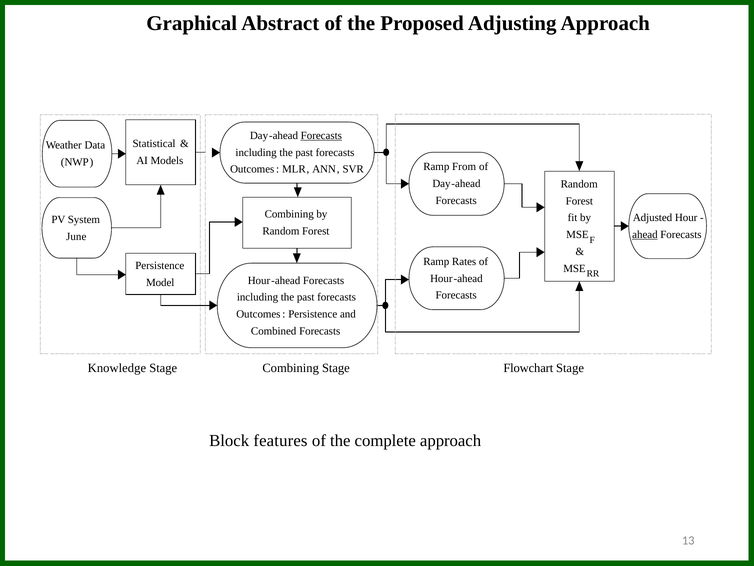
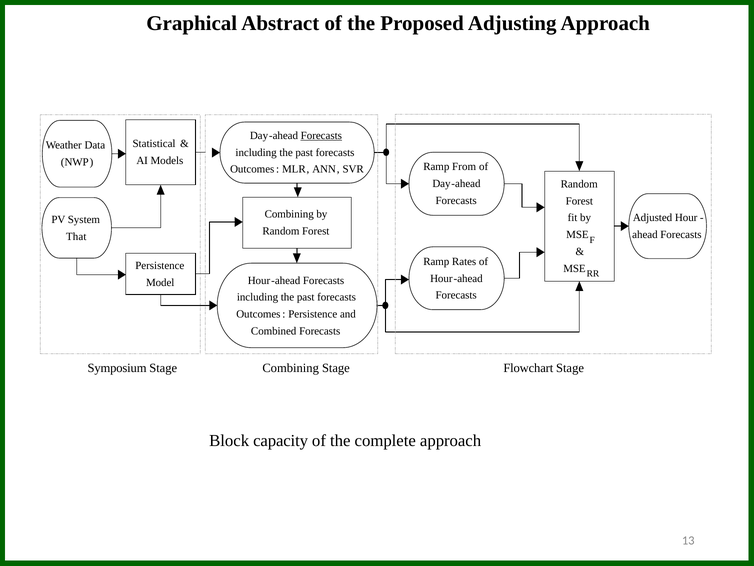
ahead underline: present -> none (645, 234)
June: June -> That (76, 236)
Knowledge: Knowledge -> Symposium (117, 368)
features: features -> capacity (281, 440)
